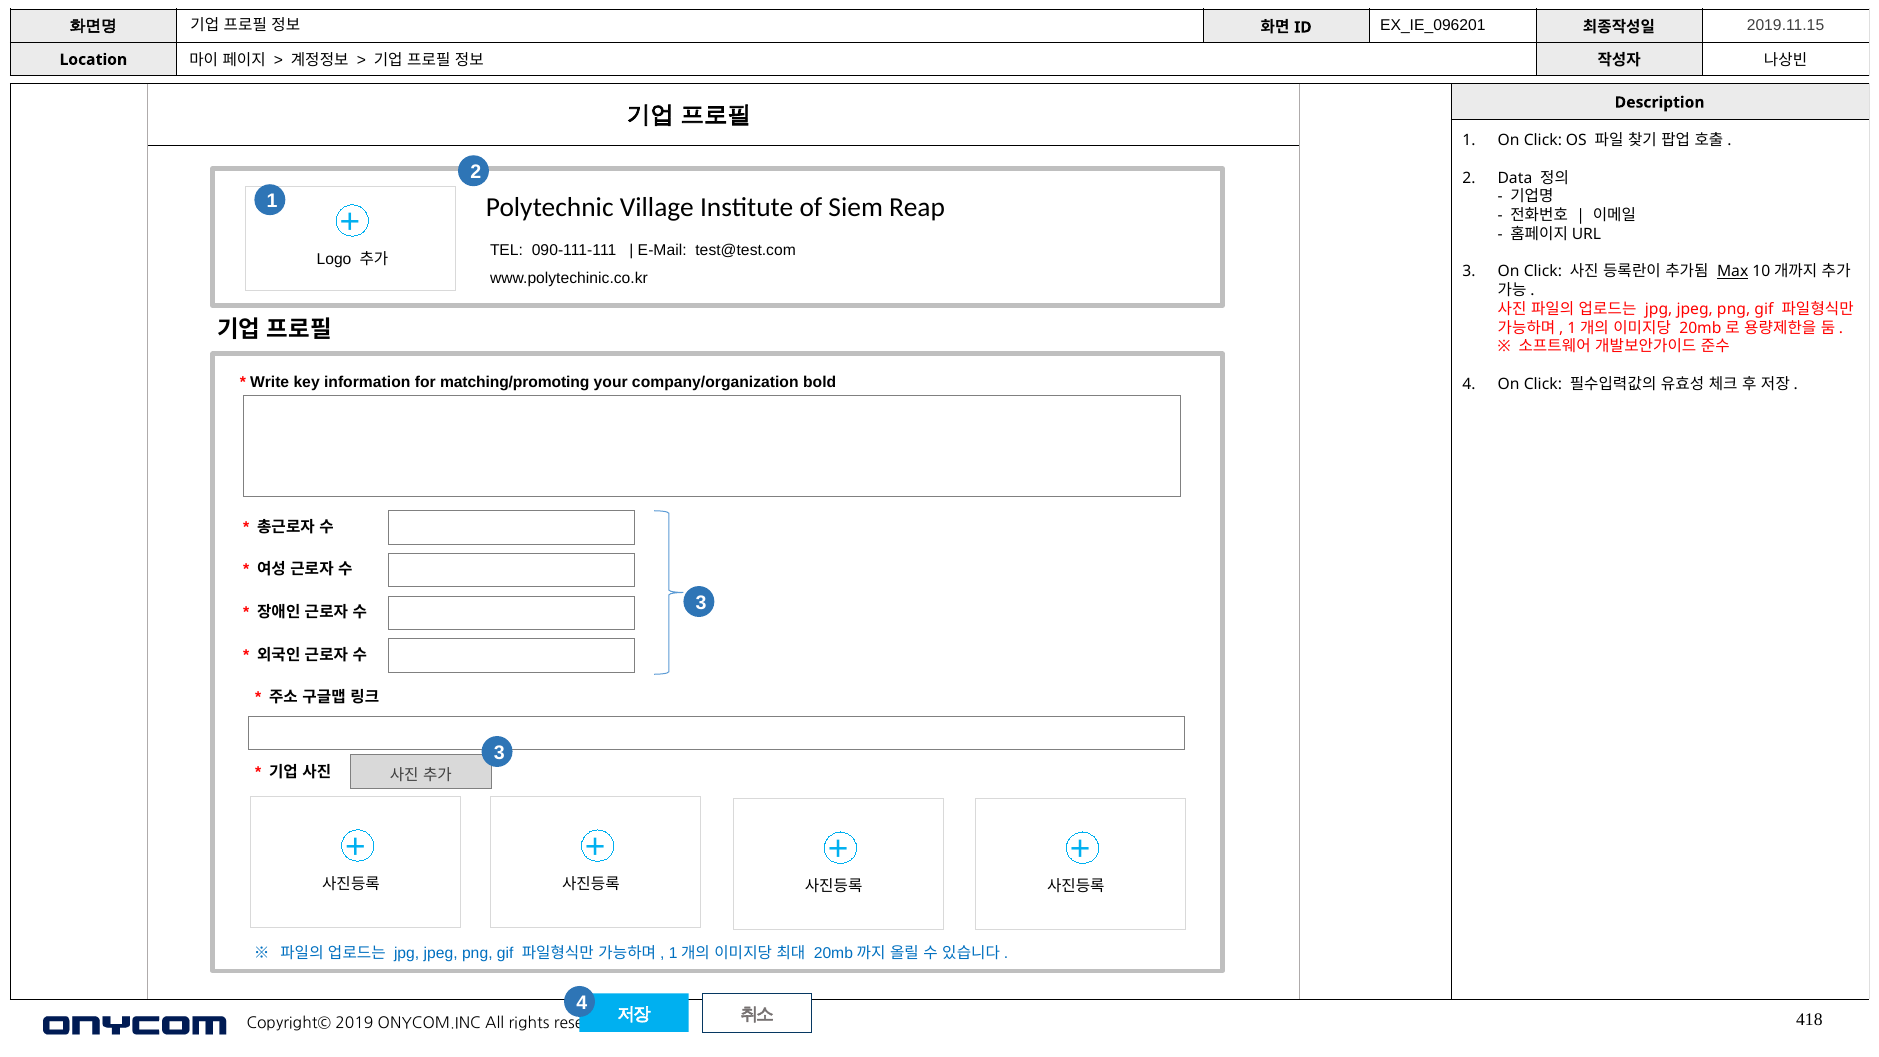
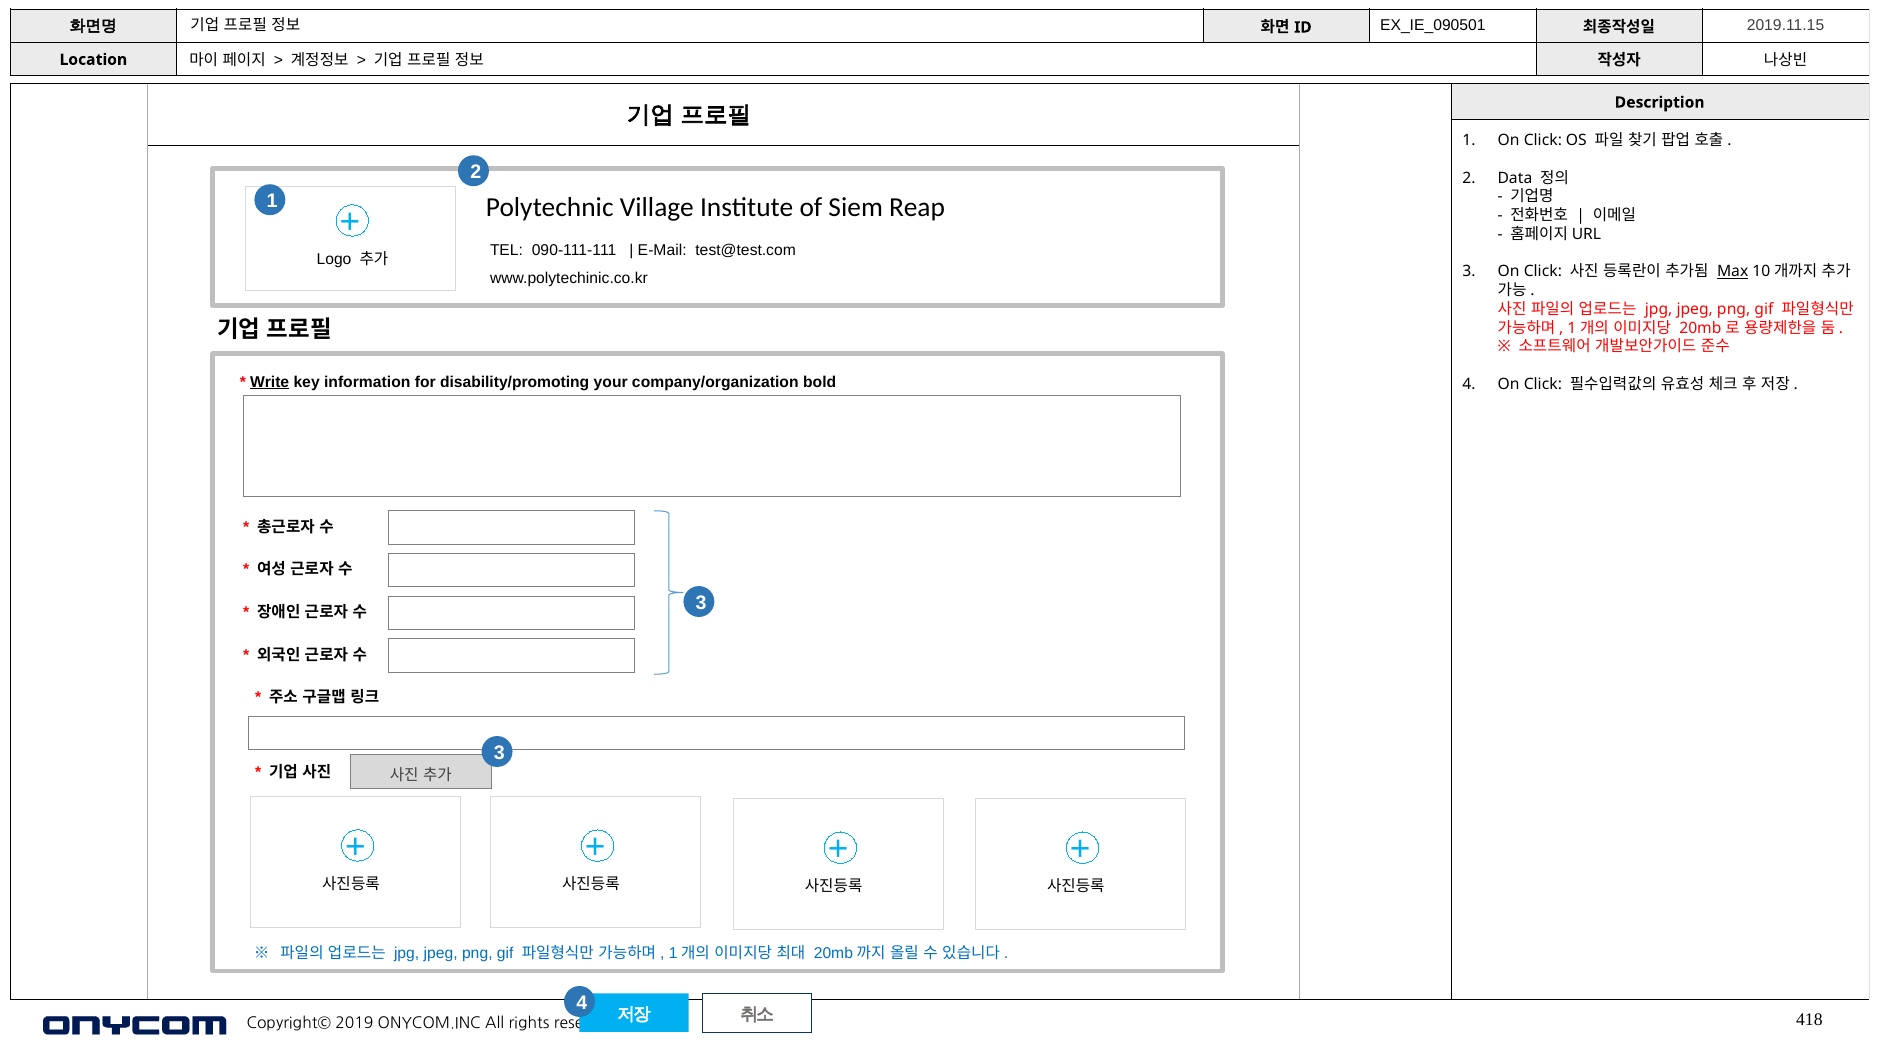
EX_IE_096201: EX_IE_096201 -> EX_IE_090501 (1433, 25)
Write underline: none -> present (270, 382)
matching/promoting: matching/promoting -> disability/promoting (515, 382)
